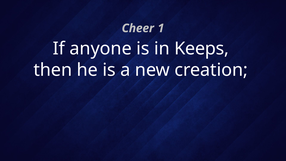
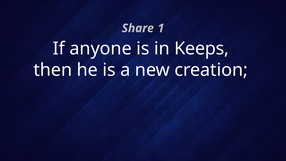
Cheer: Cheer -> Share (138, 28)
